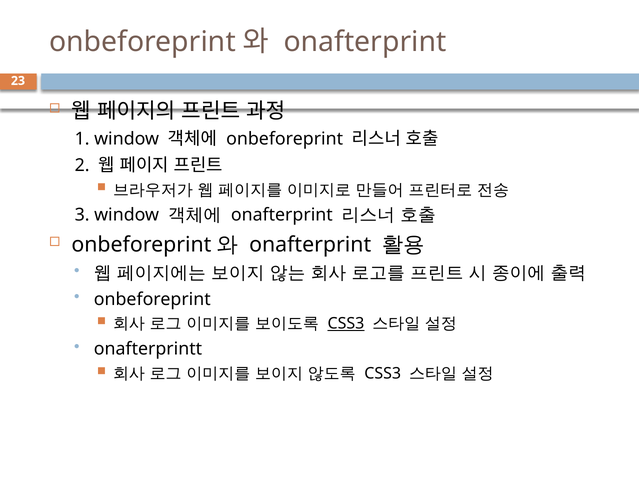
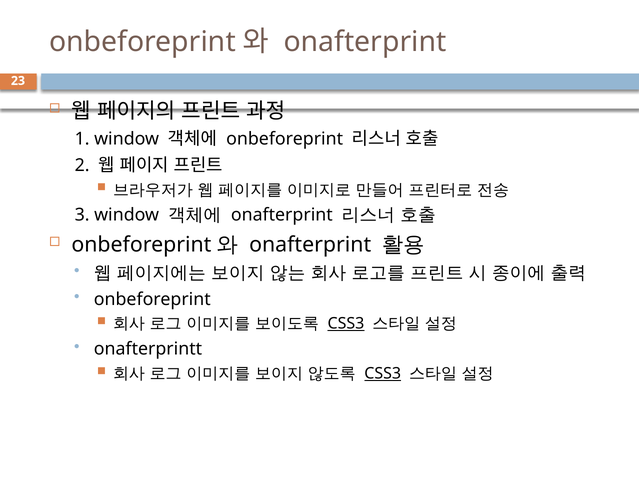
CSS3 underline: none -> present (383, 374)
